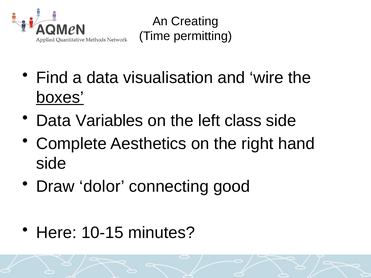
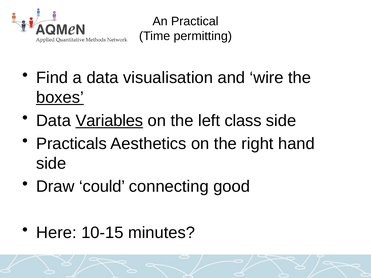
Creating: Creating -> Practical (195, 21)
Variables underline: none -> present (109, 121)
Complete: Complete -> Practicals (71, 144)
dolor: dolor -> could (102, 187)
